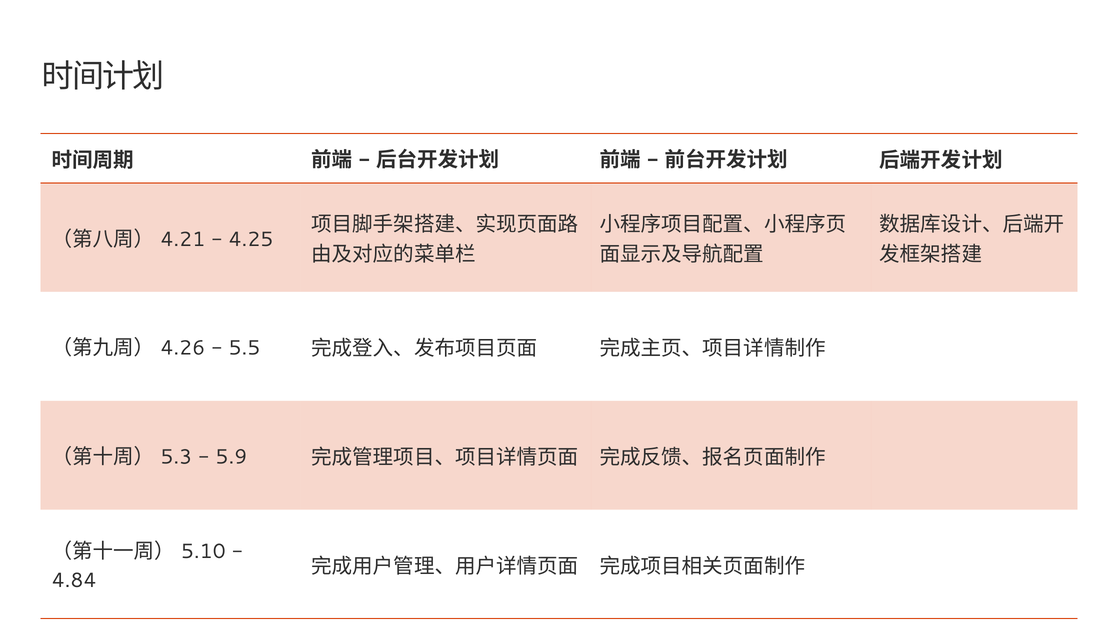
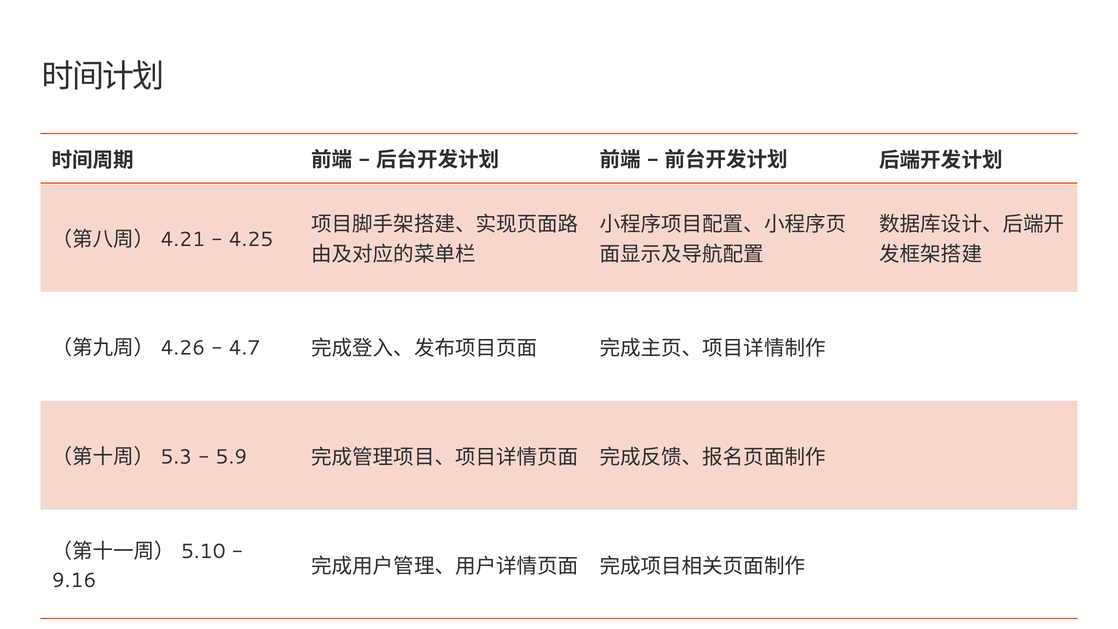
5.5: 5.5 -> 4.7 (244, 348)
4.84: 4.84 -> 9.16 (74, 580)
